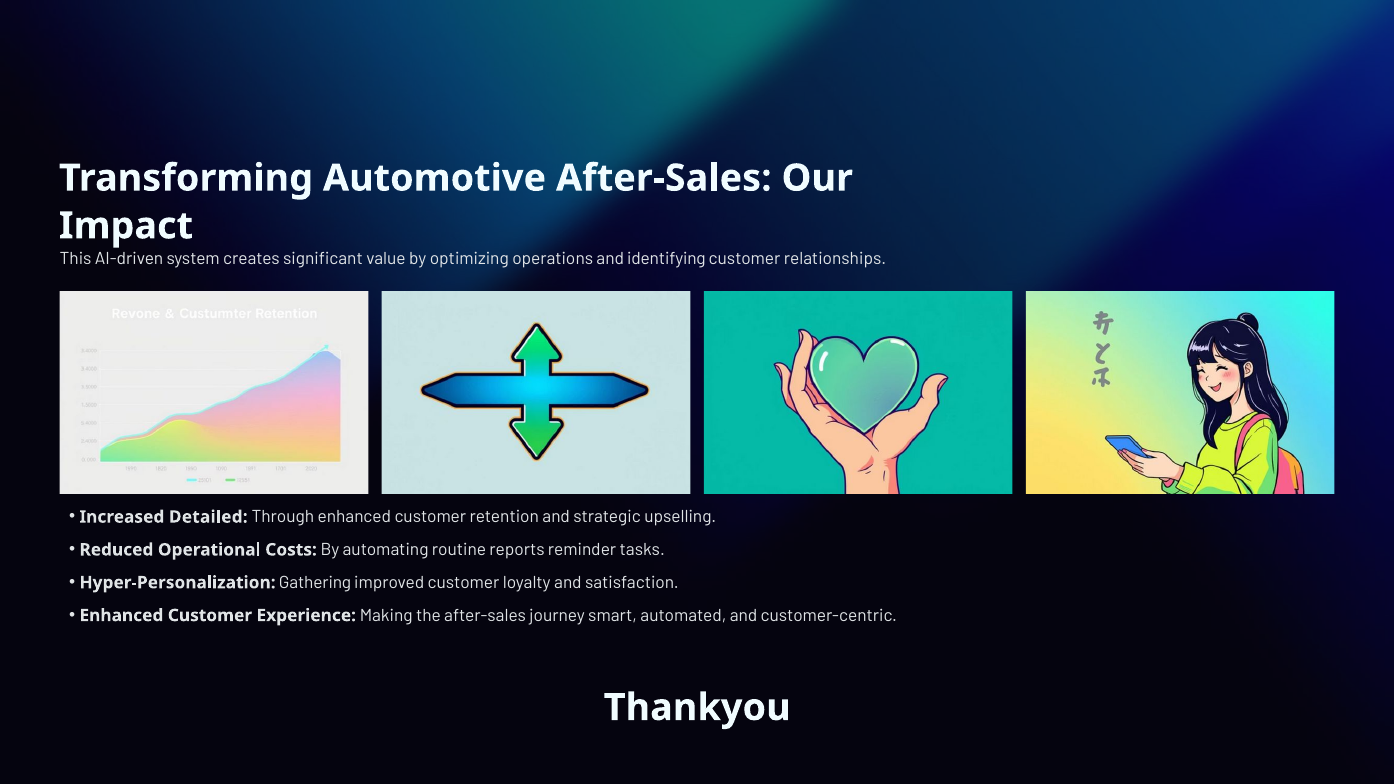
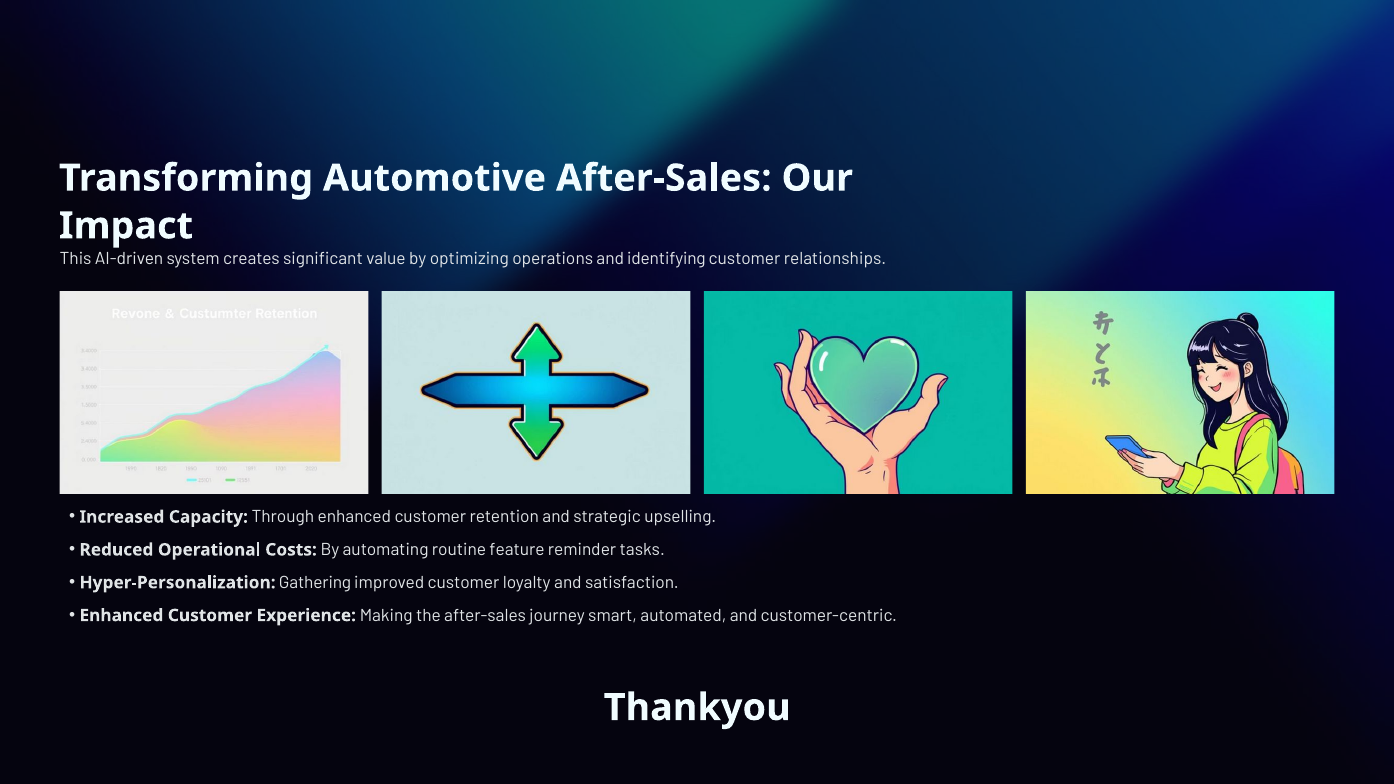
Detailed: Detailed -> Capacity (208, 517)
reports: reports -> feature (517, 550)
